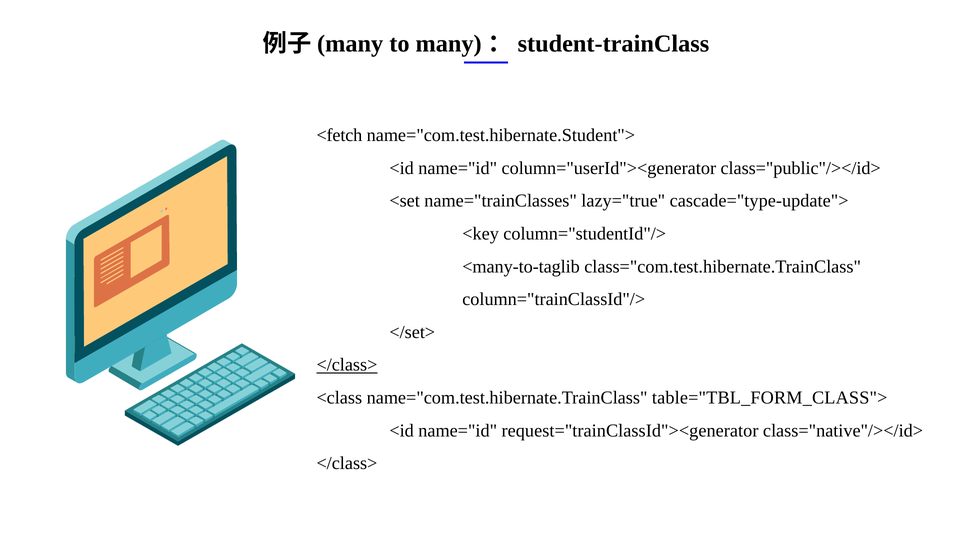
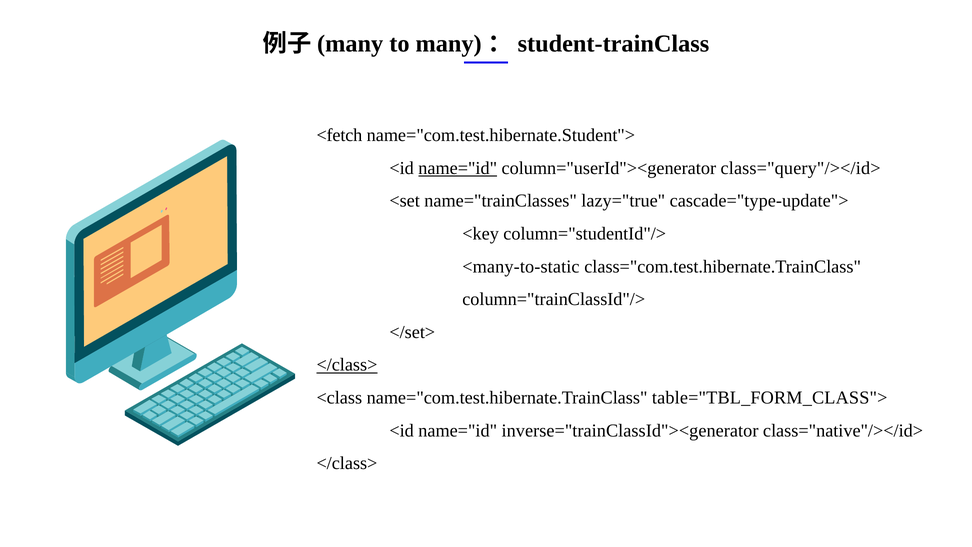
name="id underline: none -> present (458, 168)
class="public"/></id>: class="public"/></id> -> class="query"/></id> (801, 168)
<many-to-taglib: <many-to-taglib -> <many-to-static (521, 266)
request="trainClassId"><generator: request="trainClassId"><generator -> inverse="trainClassId"><generator (630, 430)
